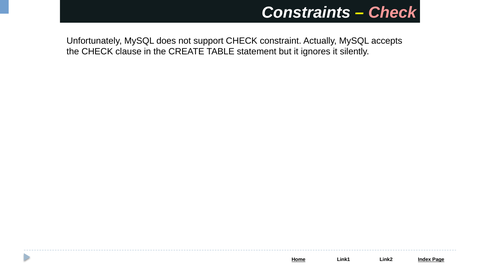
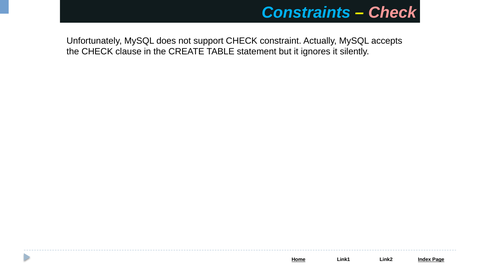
Constraints colour: white -> light blue (306, 12)
